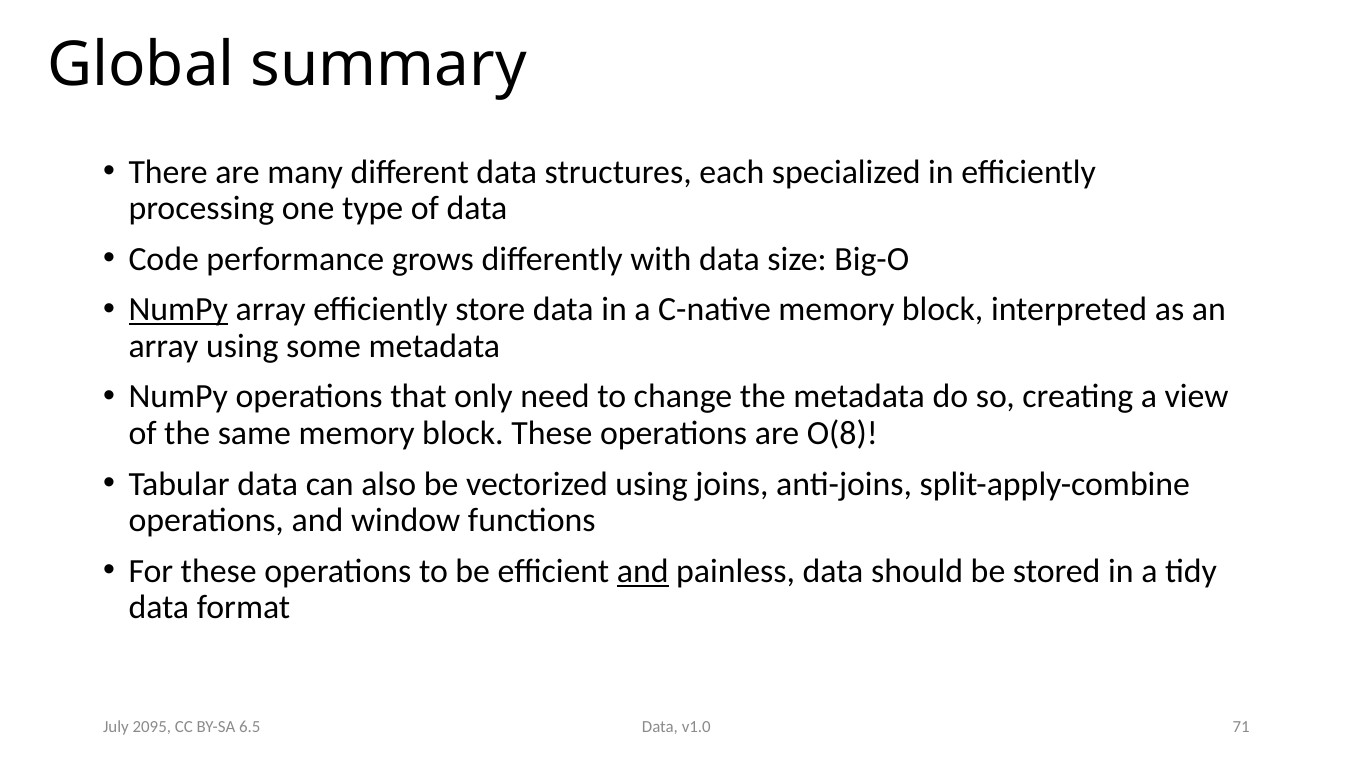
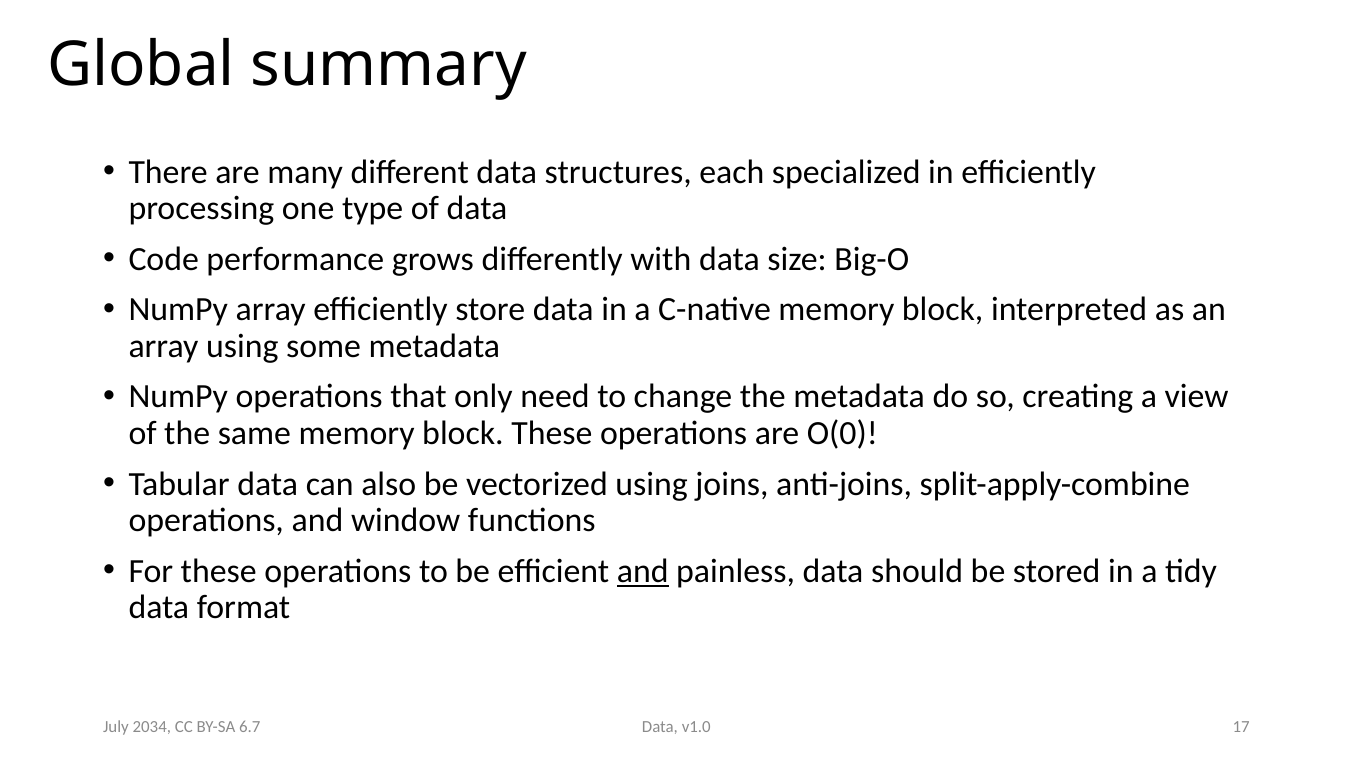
NumPy underline: present -> none (178, 310)
O(8: O(8 -> O(0 (842, 433)
71: 71 -> 17 (1241, 727)
2095: 2095 -> 2034 (152, 727)
6.5: 6.5 -> 6.7 (250, 727)
